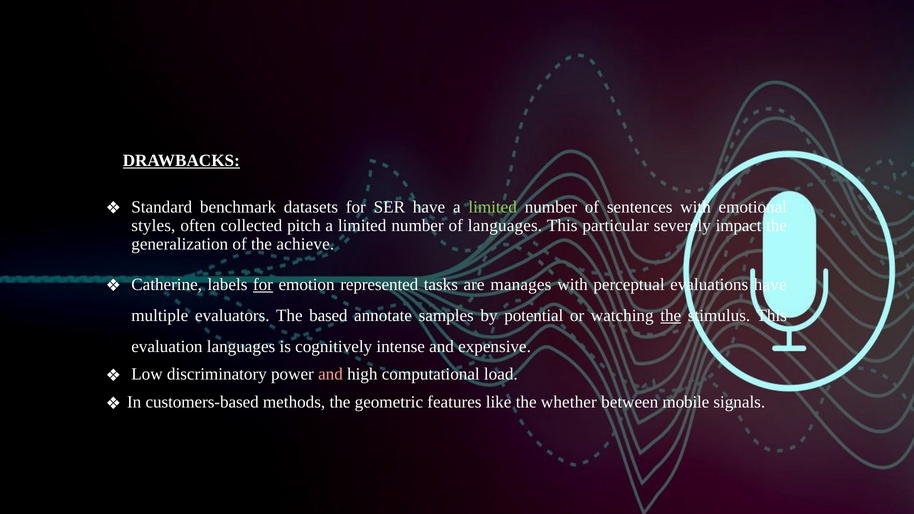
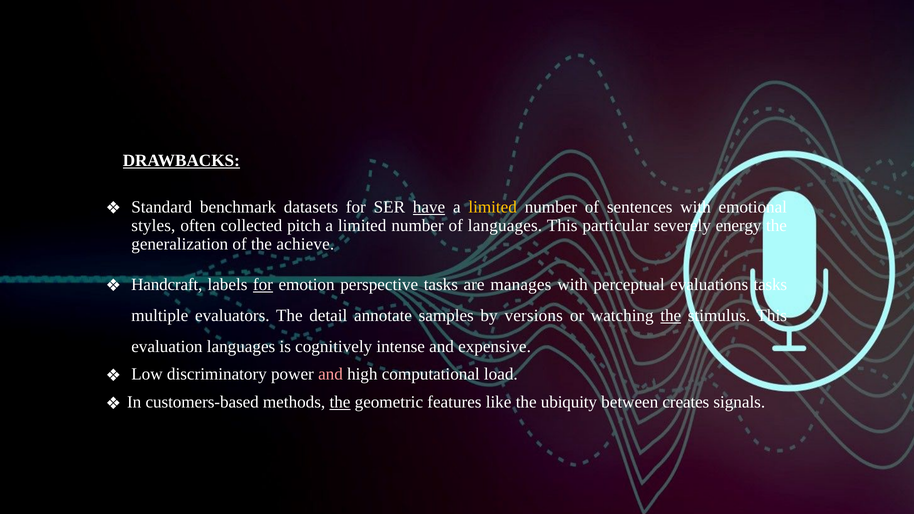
have underline: none -> present (429, 207)
limited colour: light green -> yellow (493, 207)
impact: impact -> energy (739, 226)
Catherine: Catherine -> Handcraft (167, 285)
represented: represented -> perspective (379, 285)
evaluations have: have -> tasks (770, 285)
based: based -> detail (328, 316)
potential: potential -> versions (534, 316)
the underline: none -> present (340, 402)
whether: whether -> ubiquity (569, 402)
mobile: mobile -> creates (686, 402)
